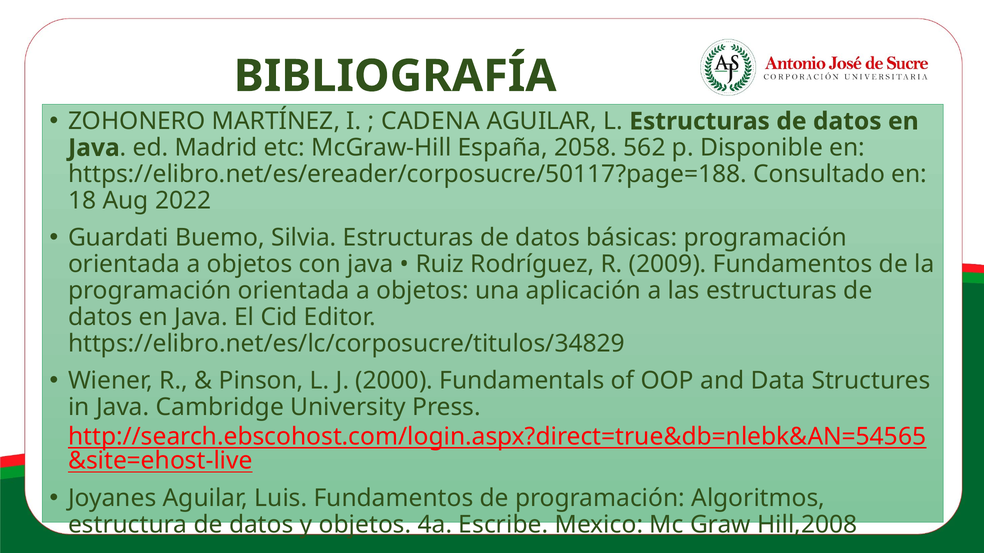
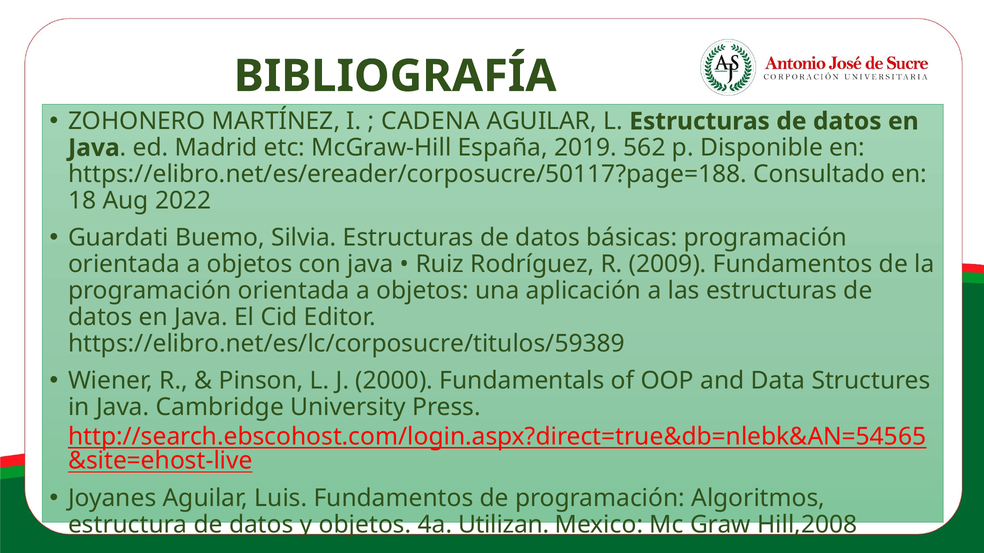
2058: 2058 -> 2019 (586, 148)
https://elibro.net/es/lc/corposucre/titulos/34829: https://elibro.net/es/lc/corposucre/titulos/34829 -> https://elibro.net/es/lc/corposucre/titulos/59389 (346, 344)
Escribe: Escribe -> Utilizan (504, 525)
